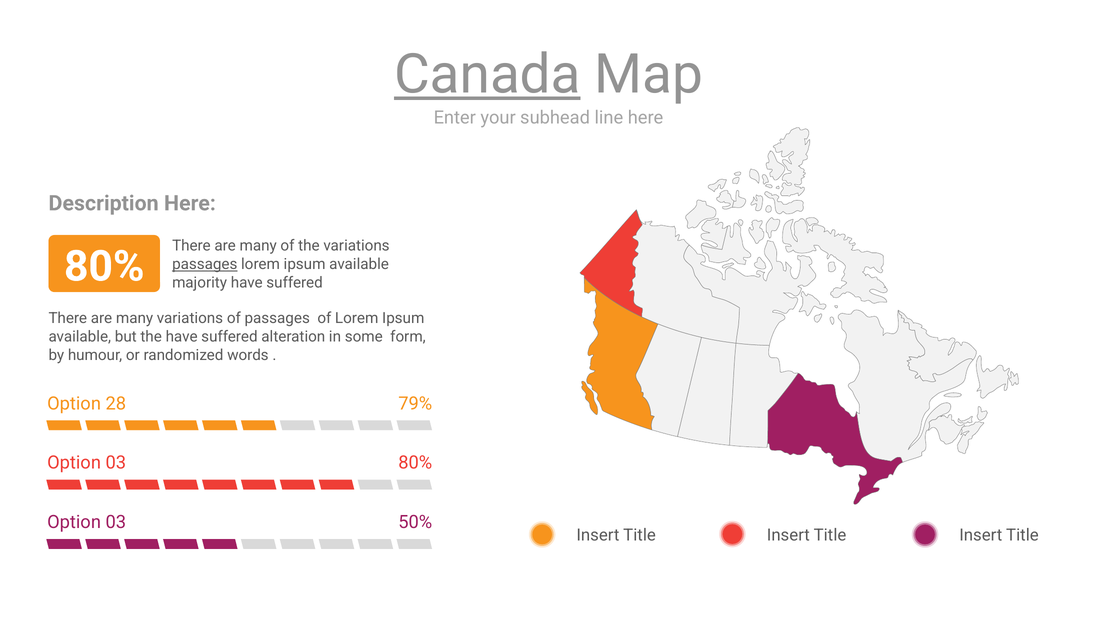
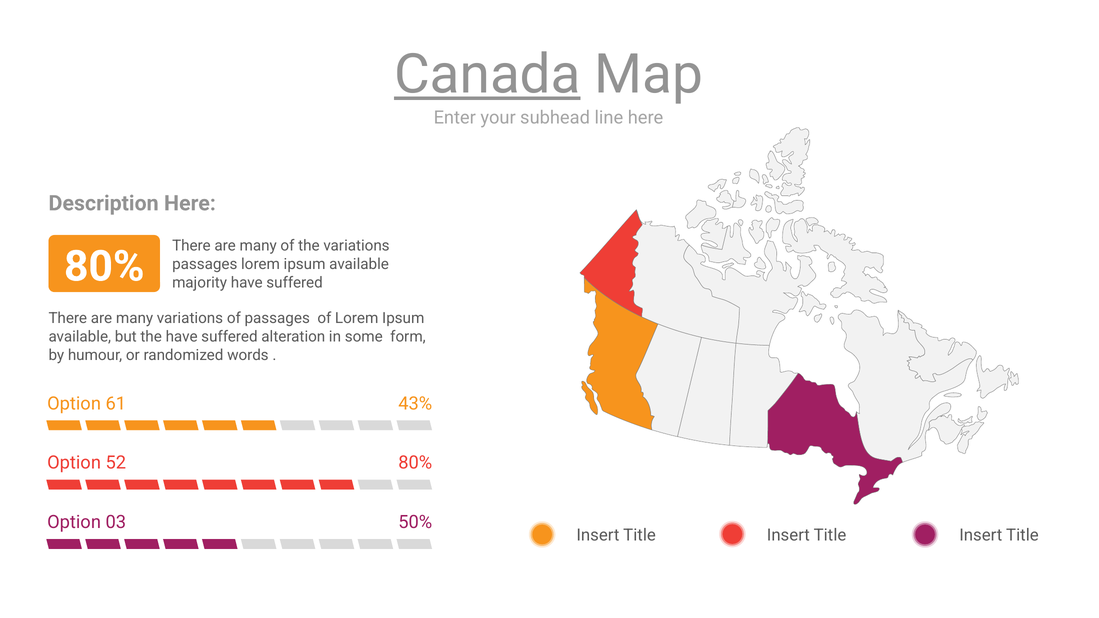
passages underline: present -> none (205, 264)
28: 28 -> 61 (116, 404)
79%: 79% -> 43% (415, 404)
03: 03 -> 52 (116, 463)
